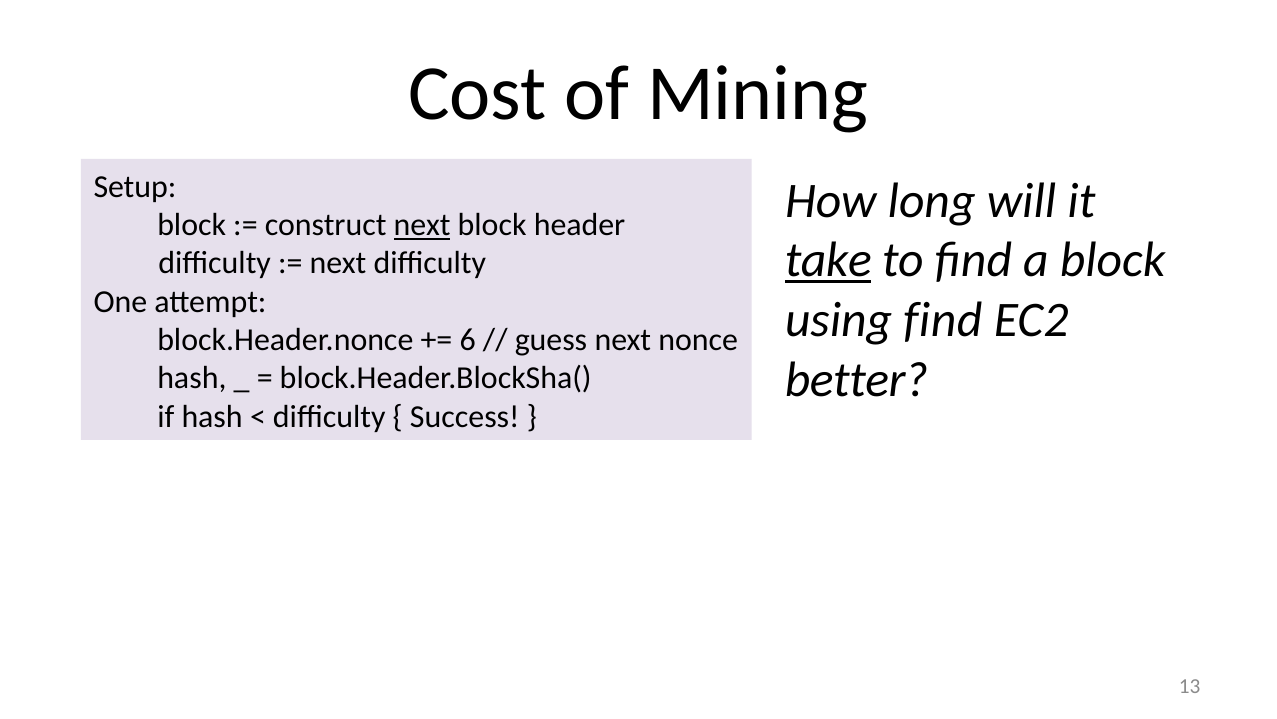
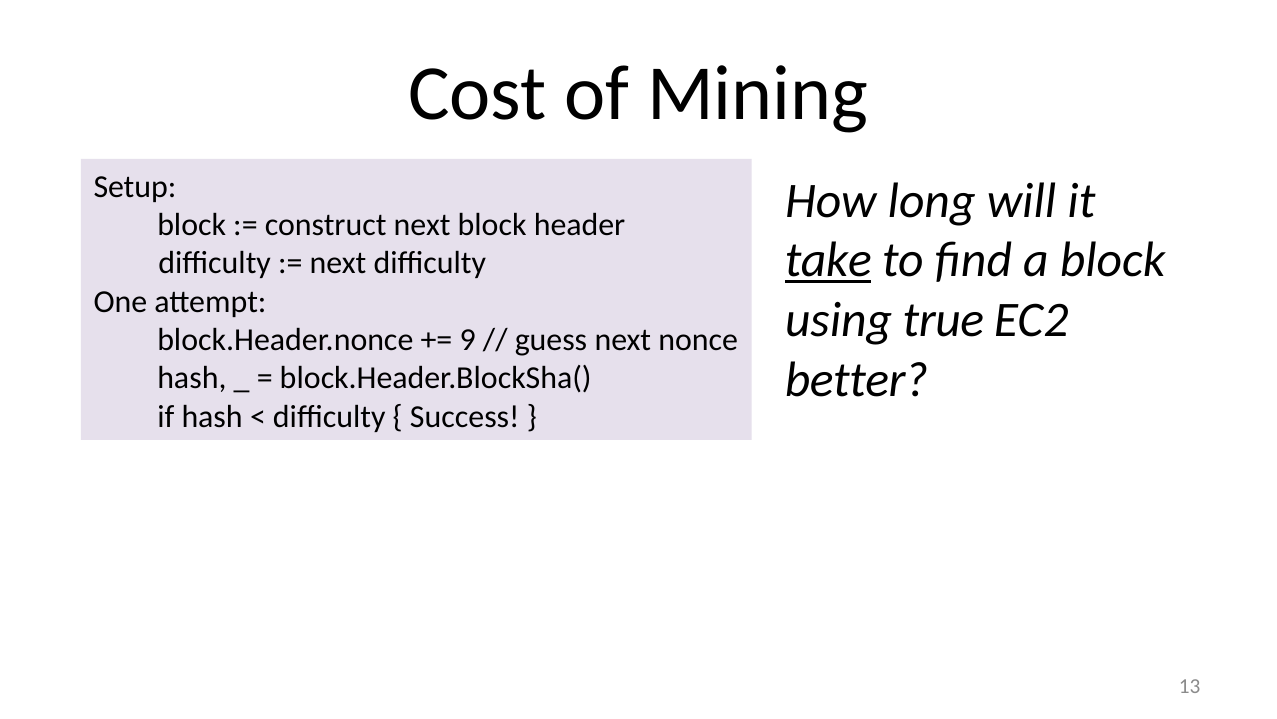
next underline: present -> none (422, 225)
using find: find -> true (943, 320)
6: 6 -> 9 (468, 340)
